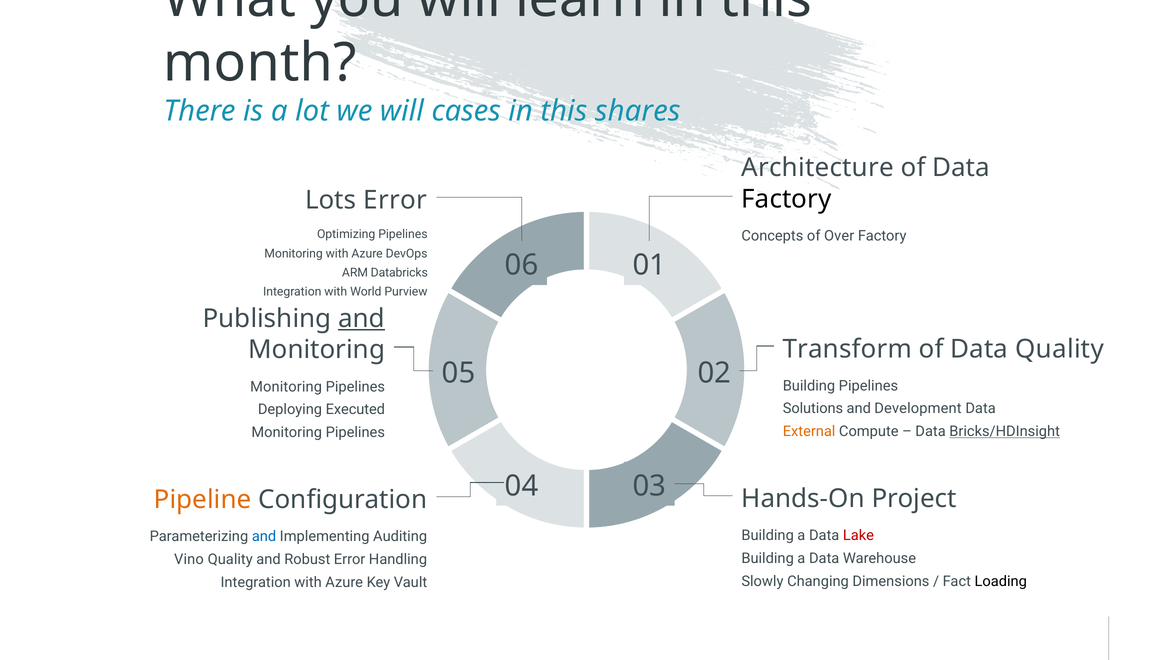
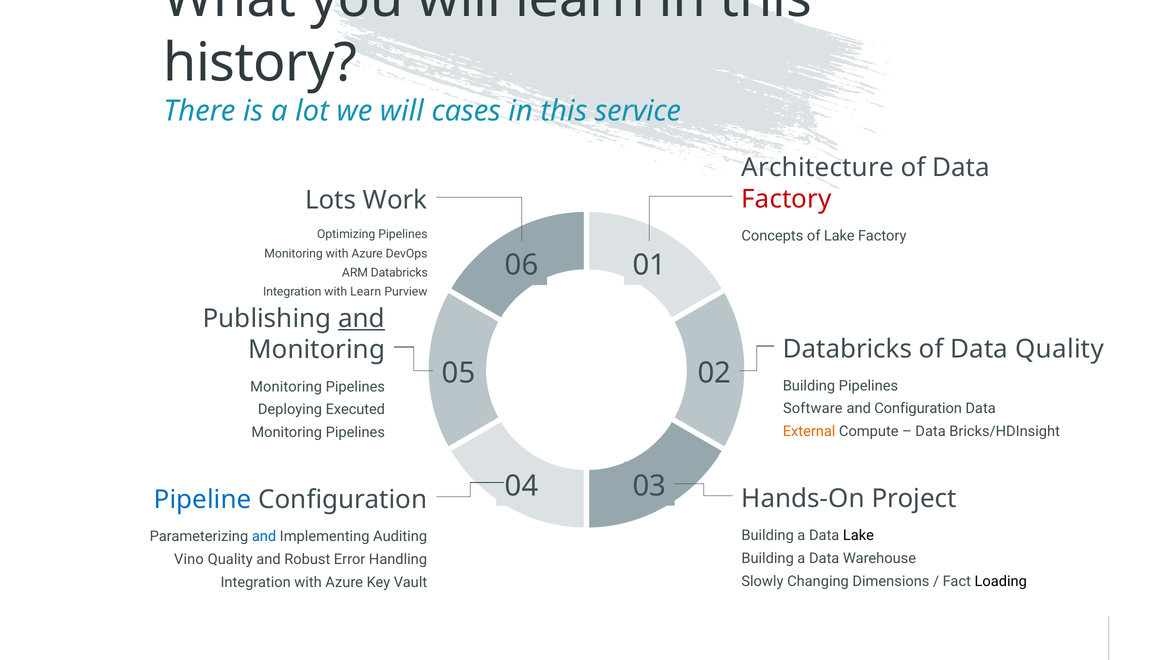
month: month -> history (260, 63)
shares: shares -> service (638, 111)
Factory colour: black -> red (786, 199)
Lots Error: Error -> Work (395, 200)
of Over: Over -> Lake (839, 236)
with World: World -> Learn (366, 292)
Transform: Transform -> Databricks (847, 349)
Solutions: Solutions -> Software (813, 409)
and Development: Development -> Configuration (918, 409)
Bricks/HDInsight underline: present -> none (1005, 431)
Pipeline colour: orange -> blue (203, 500)
Lake colour: red -> black (858, 535)
